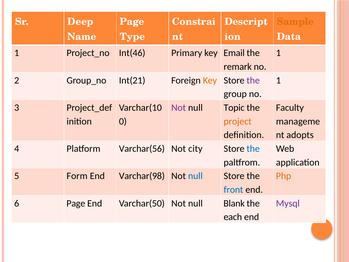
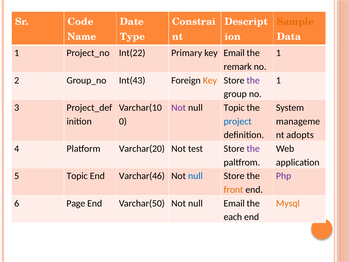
Deep: Deep -> Code (80, 22)
Page: Page -> Date (132, 22)
Int(46: Int(46 -> Int(22 (132, 53)
Int(21: Int(21 -> Int(43 (132, 80)
Faculty: Faculty -> System (290, 108)
project colour: orange -> blue (238, 121)
Varchar(56: Varchar(56 -> Varchar(20 (142, 149)
city: city -> test (195, 149)
the colour: blue -> purple (253, 149)
5 Form: Form -> Topic (77, 176)
Varchar(98: Varchar(98 -> Varchar(46 (142, 176)
Php colour: orange -> purple (284, 176)
front colour: blue -> orange (233, 189)
null Blank: Blank -> Email (234, 203)
Mysql colour: purple -> orange (288, 203)
